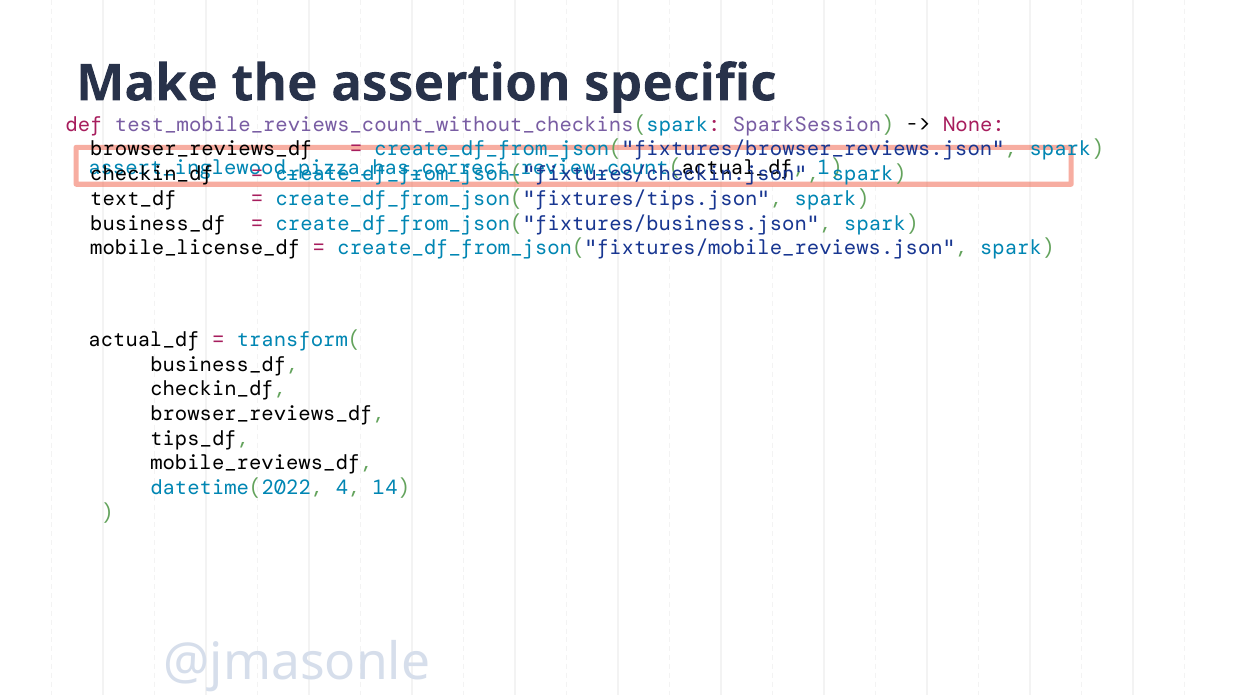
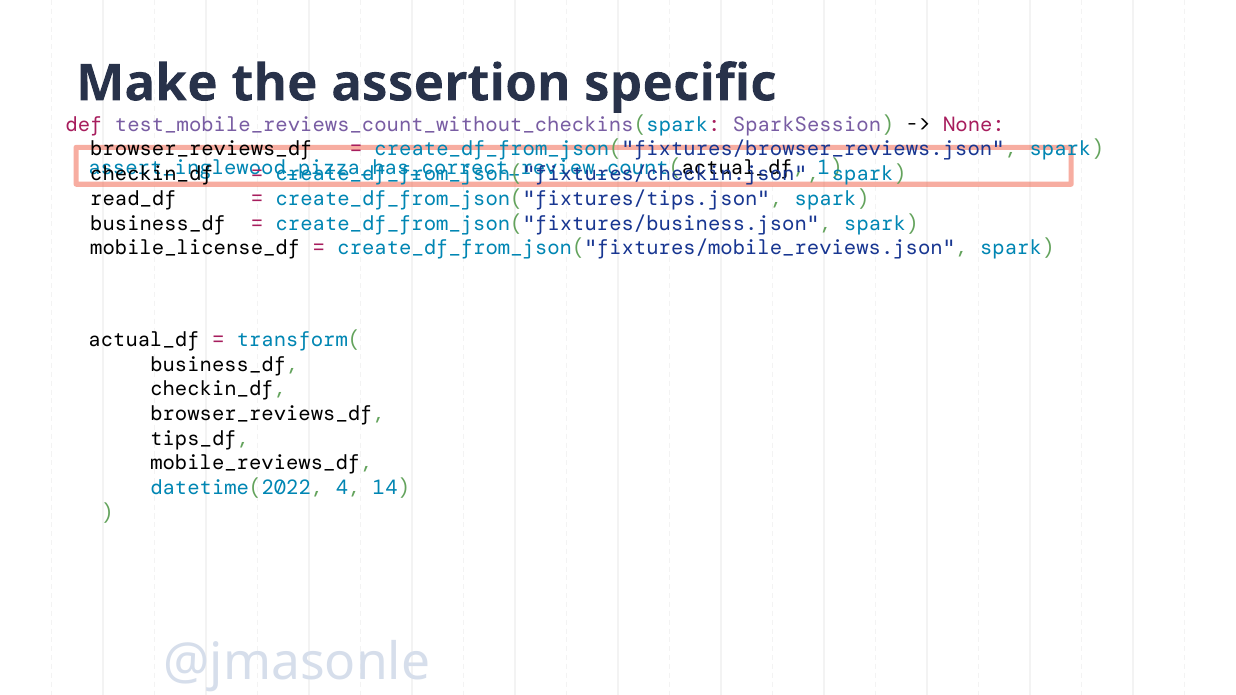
text_df: text_df -> read_df (133, 199)
